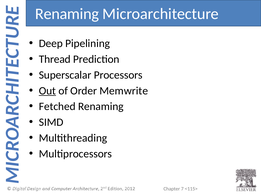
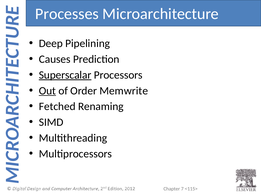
Renaming: Renaming -> Processes (67, 14)
Thread: Thread -> Causes (55, 59)
Superscalar underline: none -> present (65, 75)
